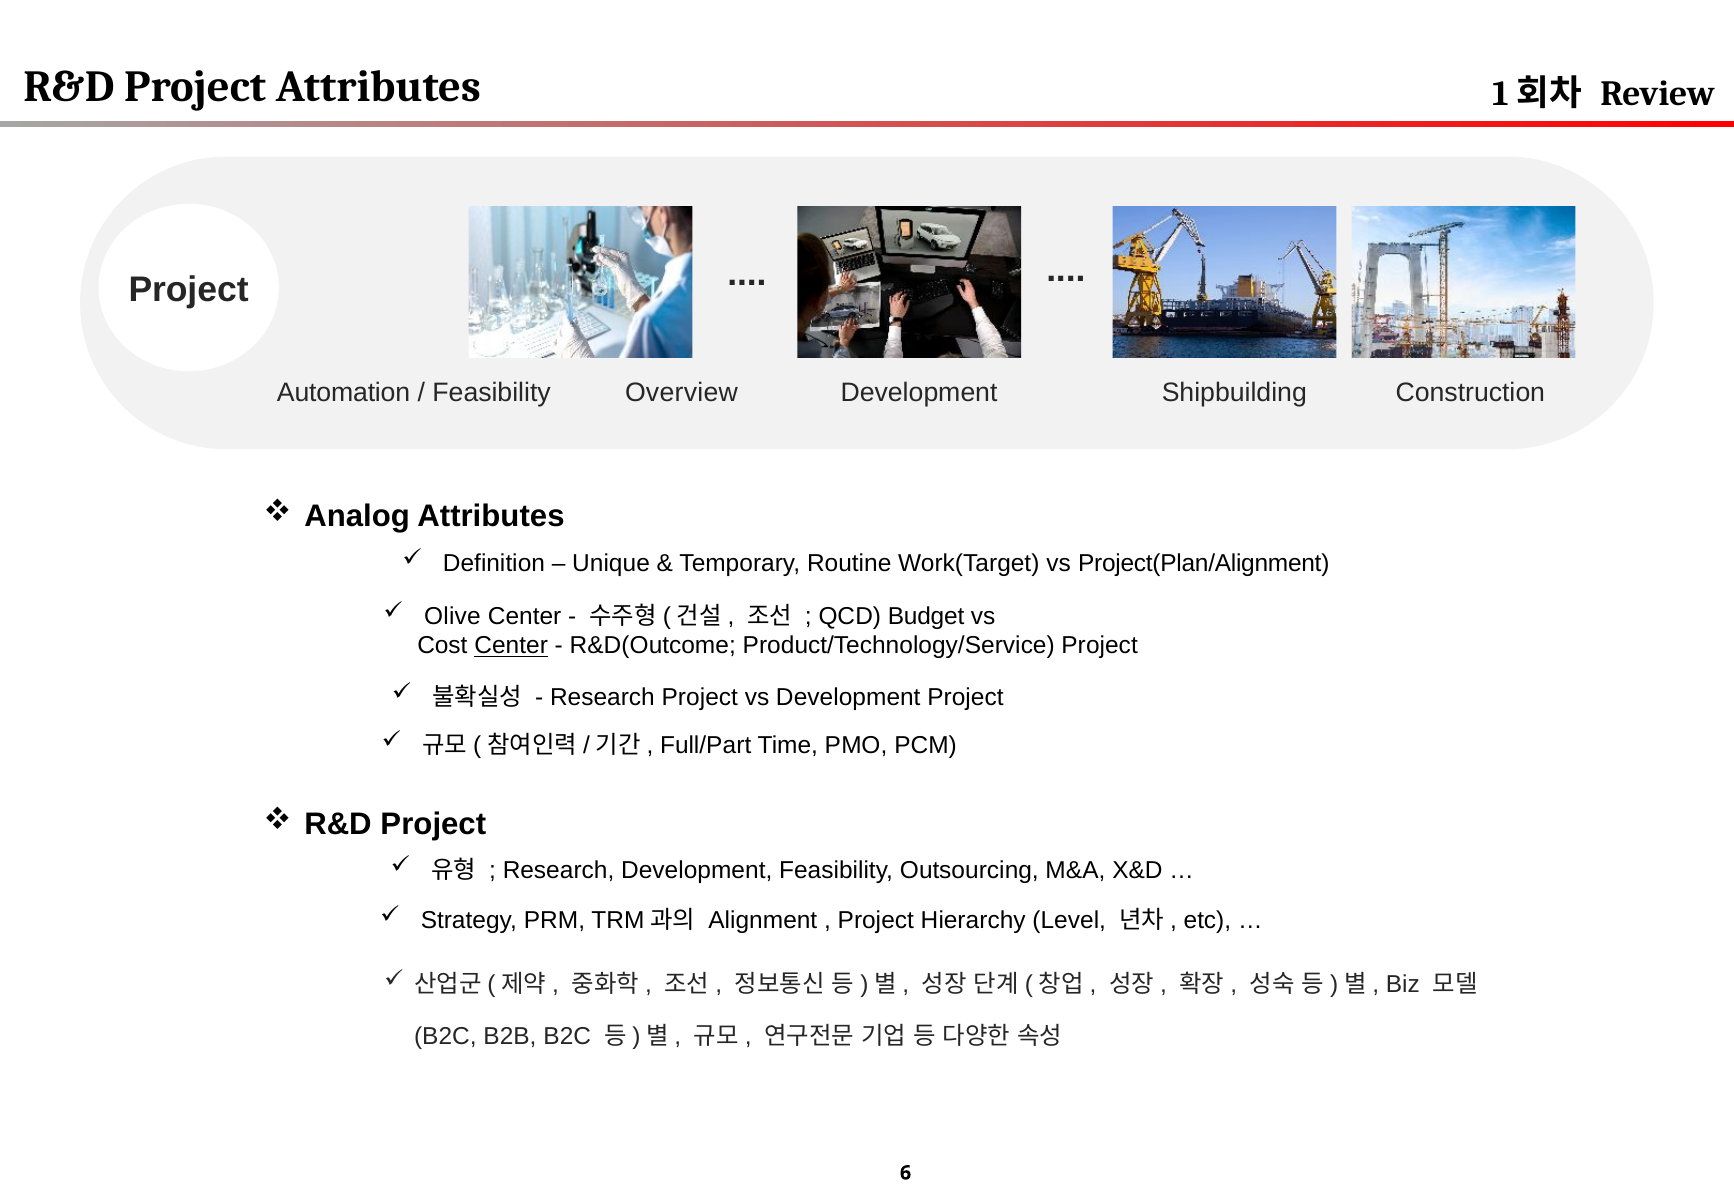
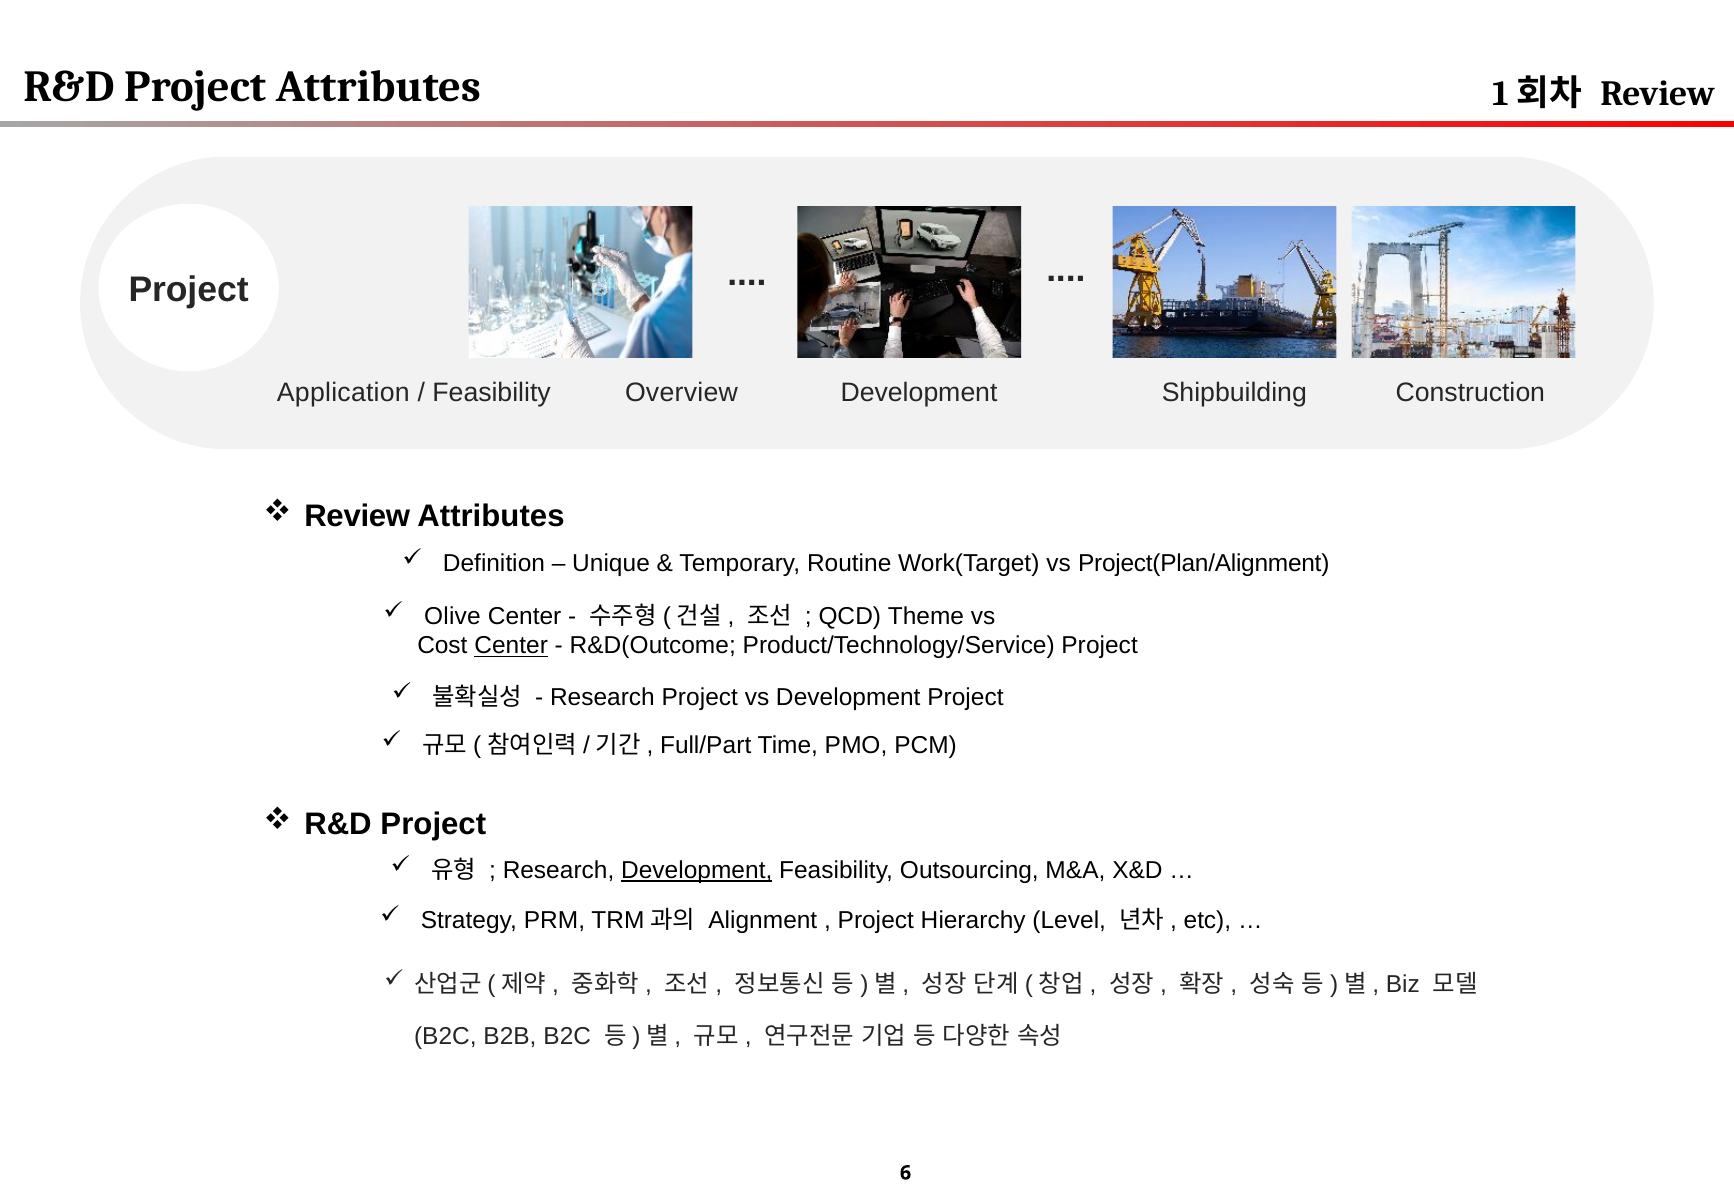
Automation: Automation -> Application (343, 393)
Analog: Analog -> Review (357, 516)
Budget: Budget -> Theme (926, 617)
Development underline: none -> present (697, 871)
